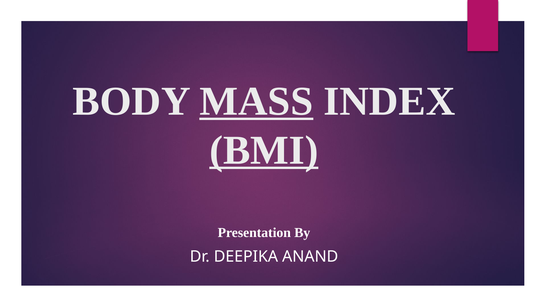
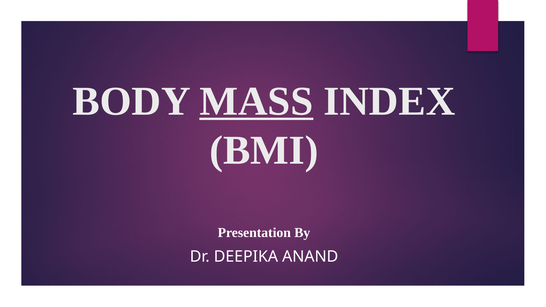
BMI underline: present -> none (264, 150)
